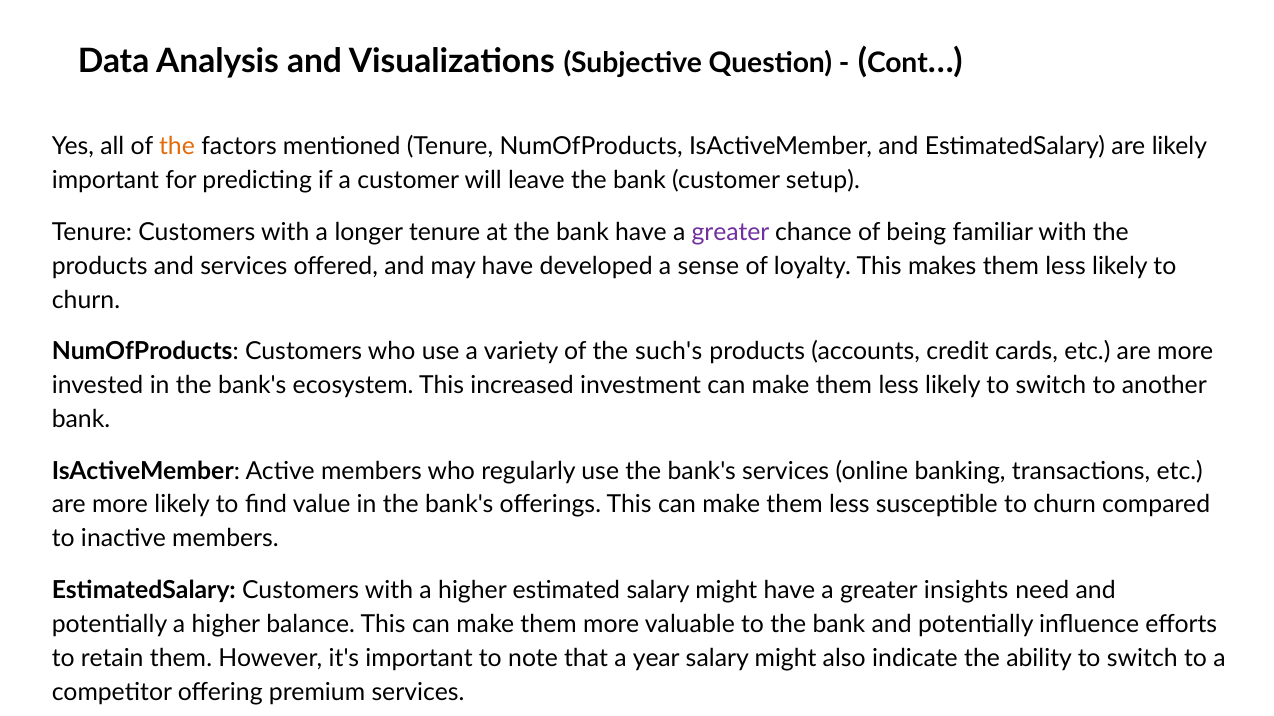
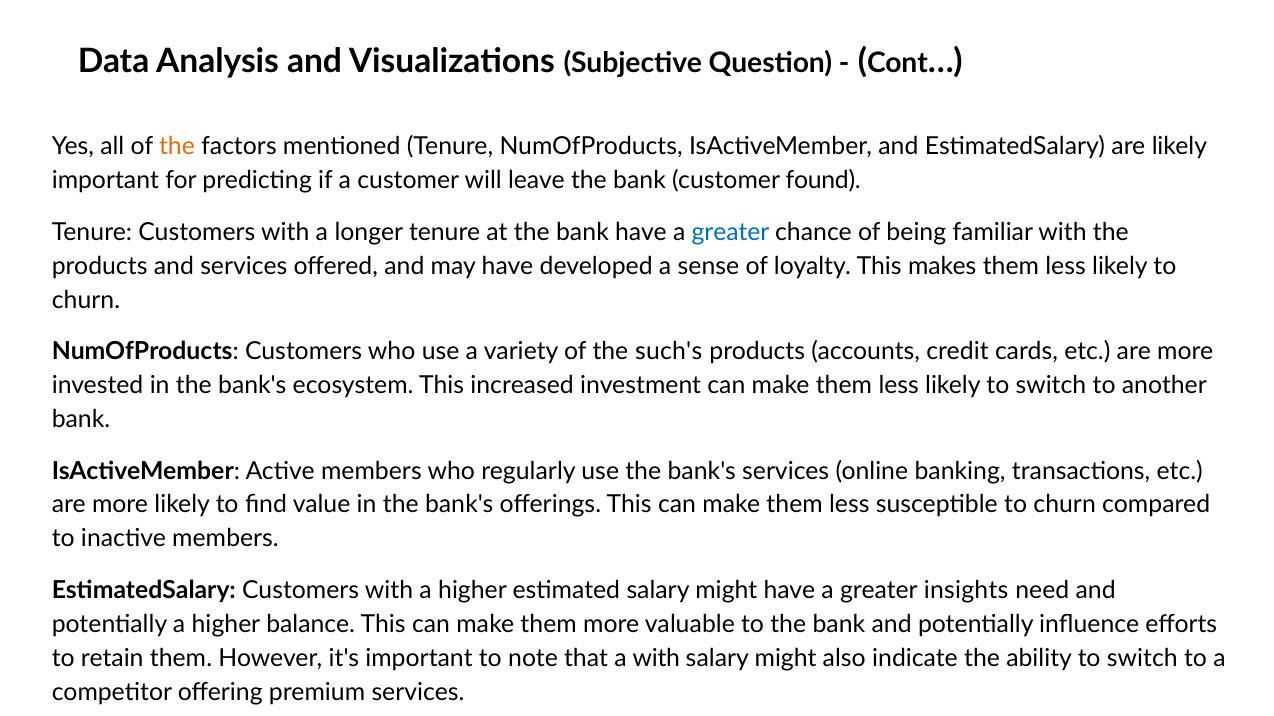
setup: setup -> found (823, 181)
greater colour: purple -> blue (730, 232)
a year: year -> with (656, 659)
